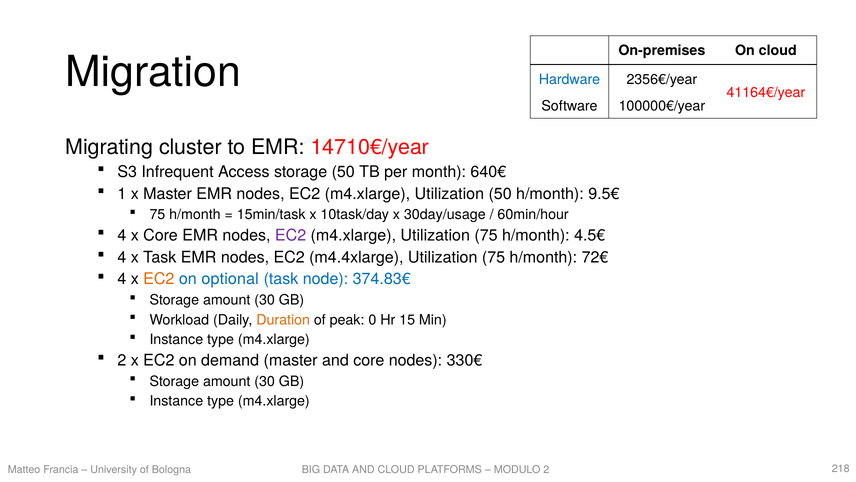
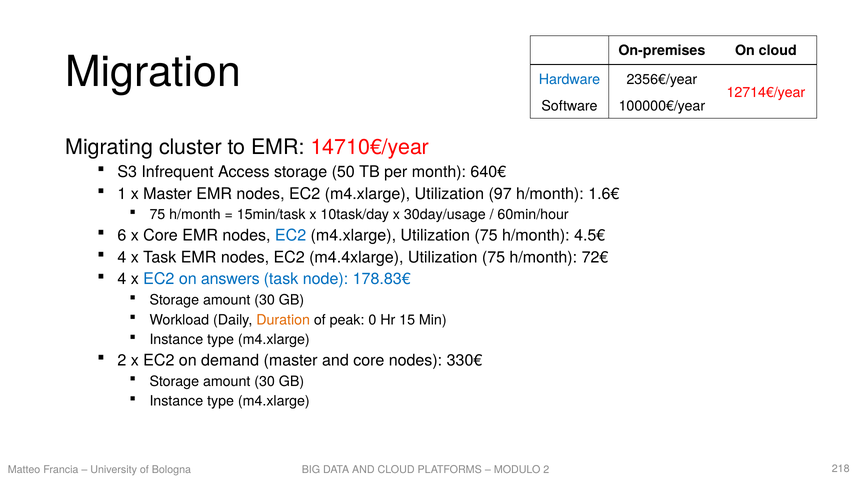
41164€/year: 41164€/year -> 12714€/year (766, 93)
Utilization 50: 50 -> 97 (500, 194)
9.5€: 9.5€ -> 1.6€ (604, 194)
4: 4 -> 6 (122, 235)
EC2 colour: purple -> blue (291, 235)
EC2 colour: orange -> blue (159, 279)
optional: optional -> answers (230, 279)
374.83€: 374.83€ -> 178.83€ (382, 279)
